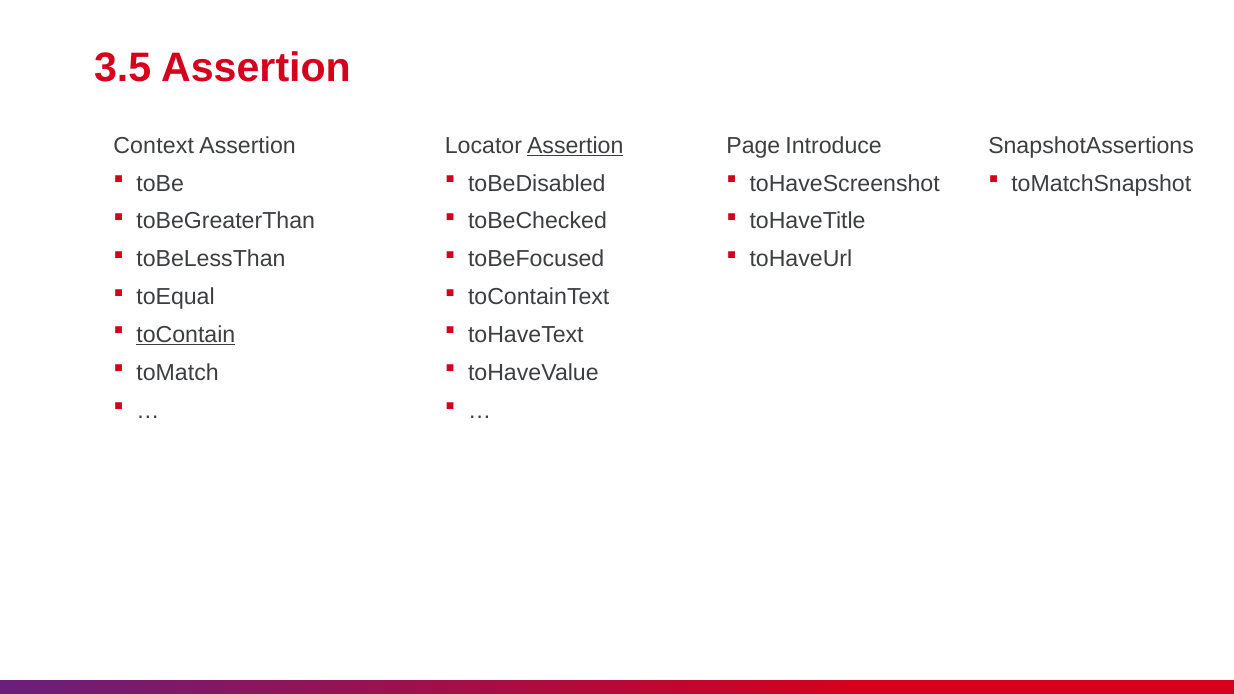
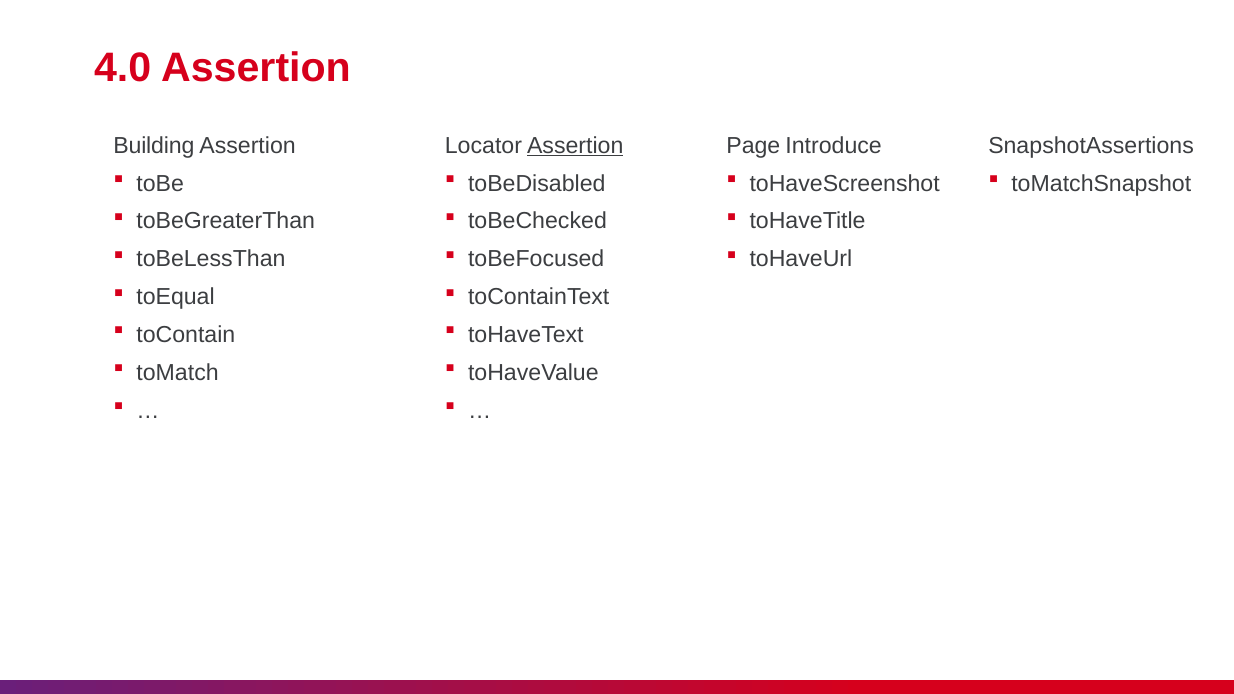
3.5: 3.5 -> 4.0 (123, 68)
Context: Context -> Building (154, 146)
toContain underline: present -> none (186, 335)
